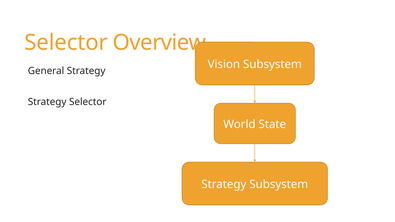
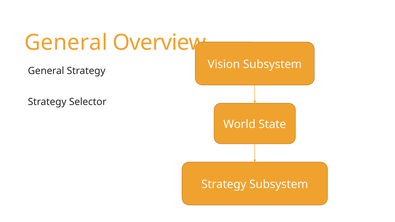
Selector: Selector -> General (66, 43)
